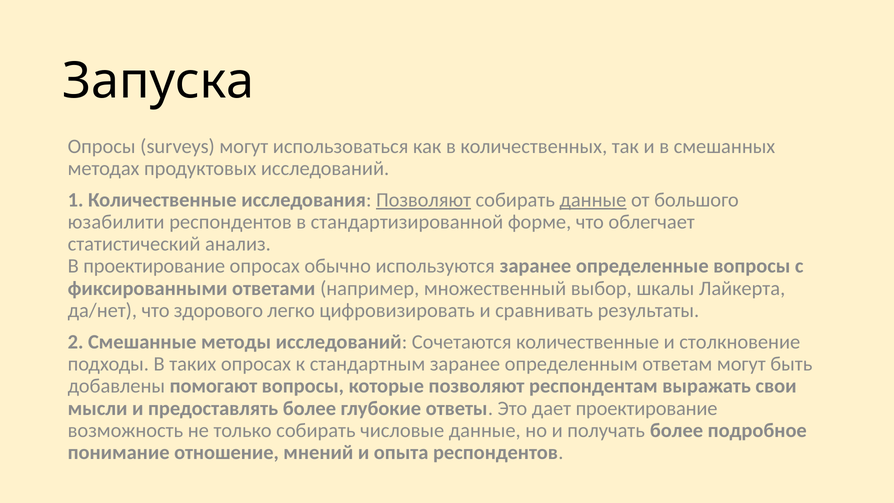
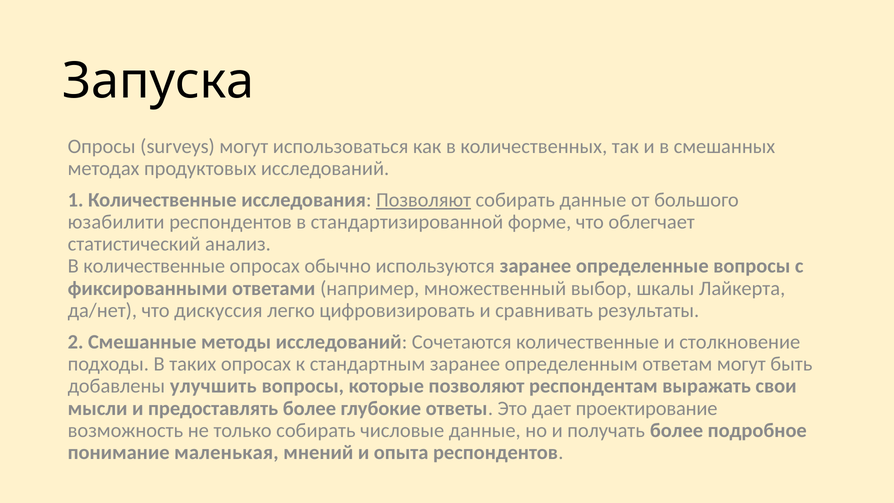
данные underline: present -> none (593, 200)
В проектирование: проектирование -> количественные (154, 266)
здорового: здорового -> дискуссия (218, 310)
помогают: помогают -> улучшить (213, 386)
отношение: отношение -> маленькая (226, 452)
